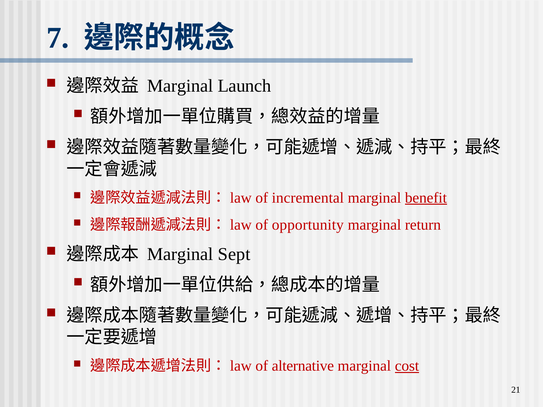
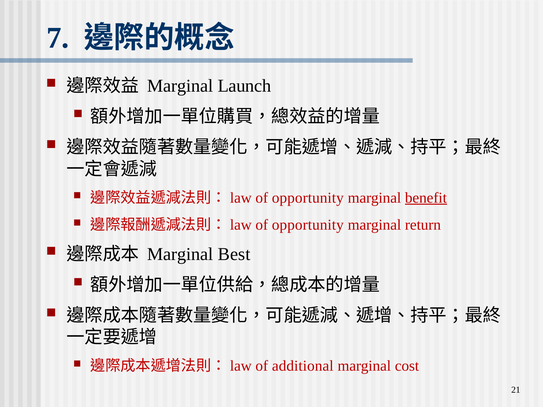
incremental: incremental -> opportunity (308, 198)
Sept: Sept -> Best (234, 254)
alternative: alternative -> additional (303, 366)
cost underline: present -> none (407, 366)
